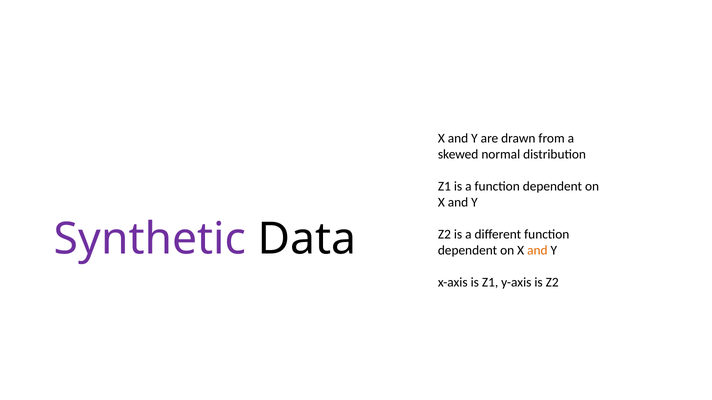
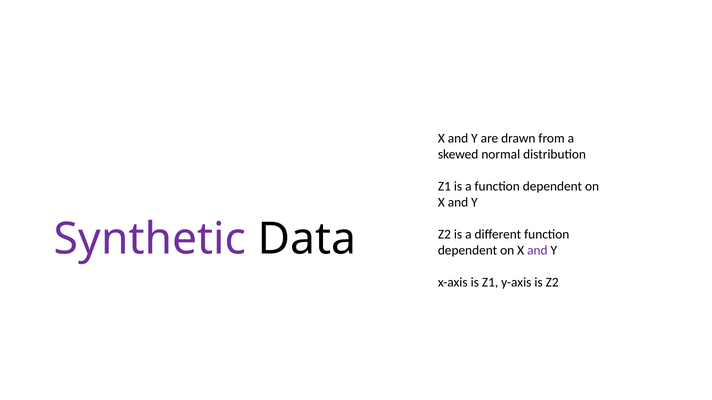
and colour: orange -> purple (537, 251)
